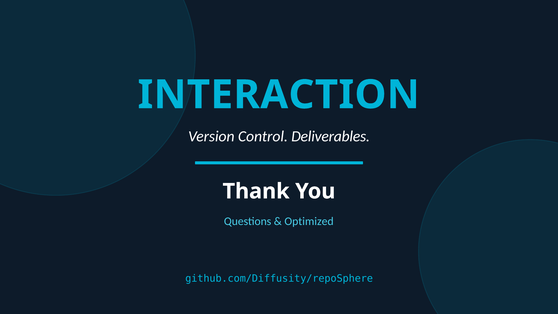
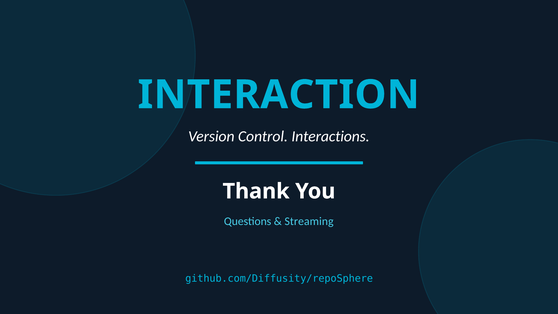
Deliverables: Deliverables -> Interactions (331, 136)
Optimized: Optimized -> Streaming (309, 221)
